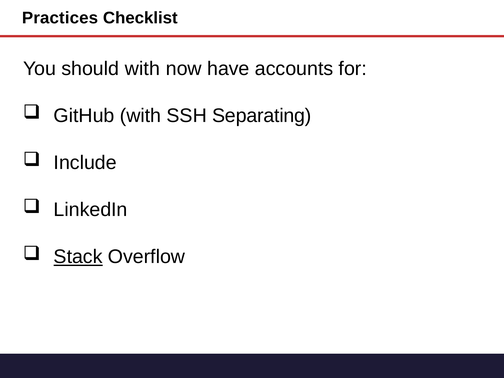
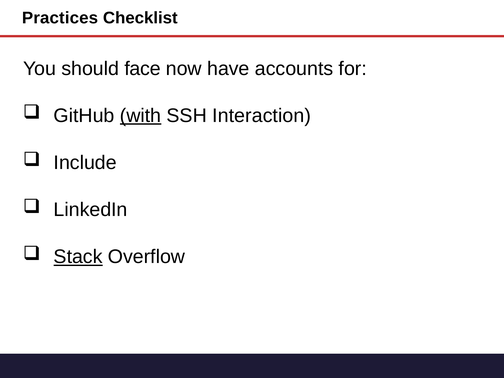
should with: with -> face (143, 69)
with underline: none -> present (141, 116)
Separating: Separating -> Interaction (262, 116)
